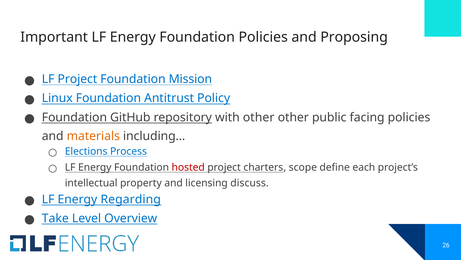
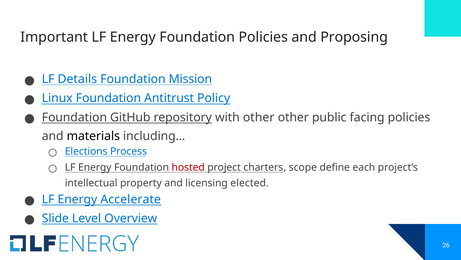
LF Project: Project -> Details (77, 79)
materials colour: orange -> black (93, 136)
discuss: discuss -> elected (250, 183)
Regarding: Regarding -> Accelerate (131, 199)
Take: Take -> Slide (55, 218)
